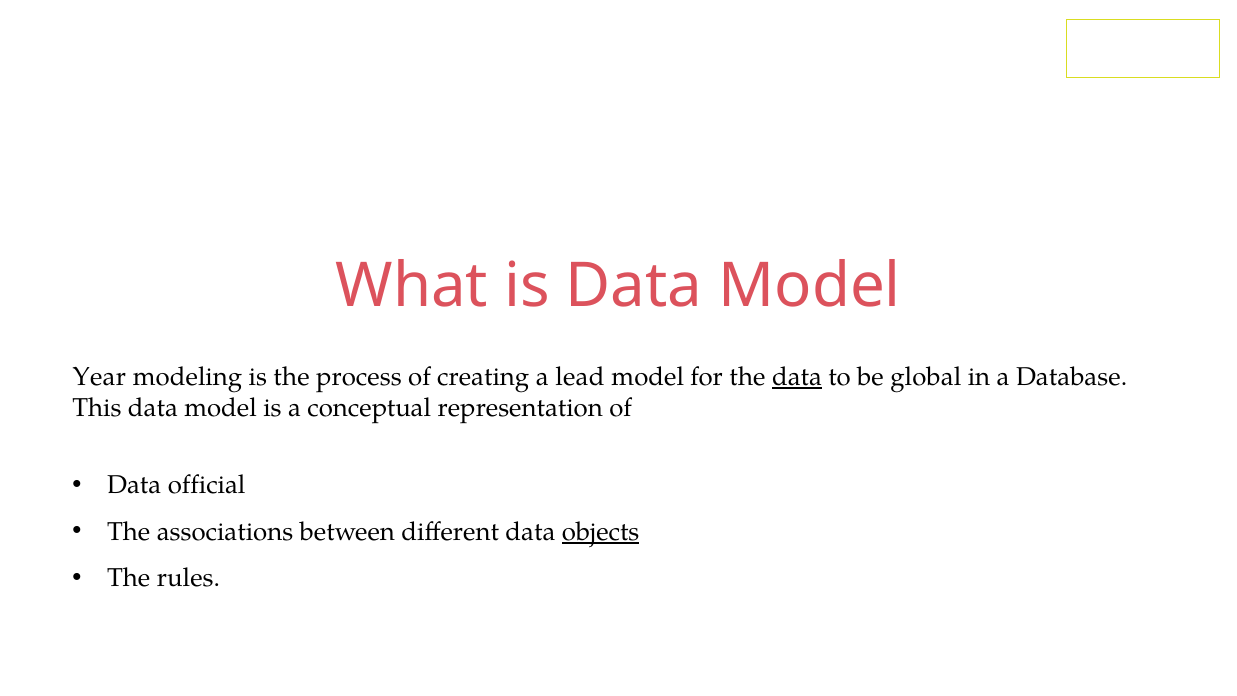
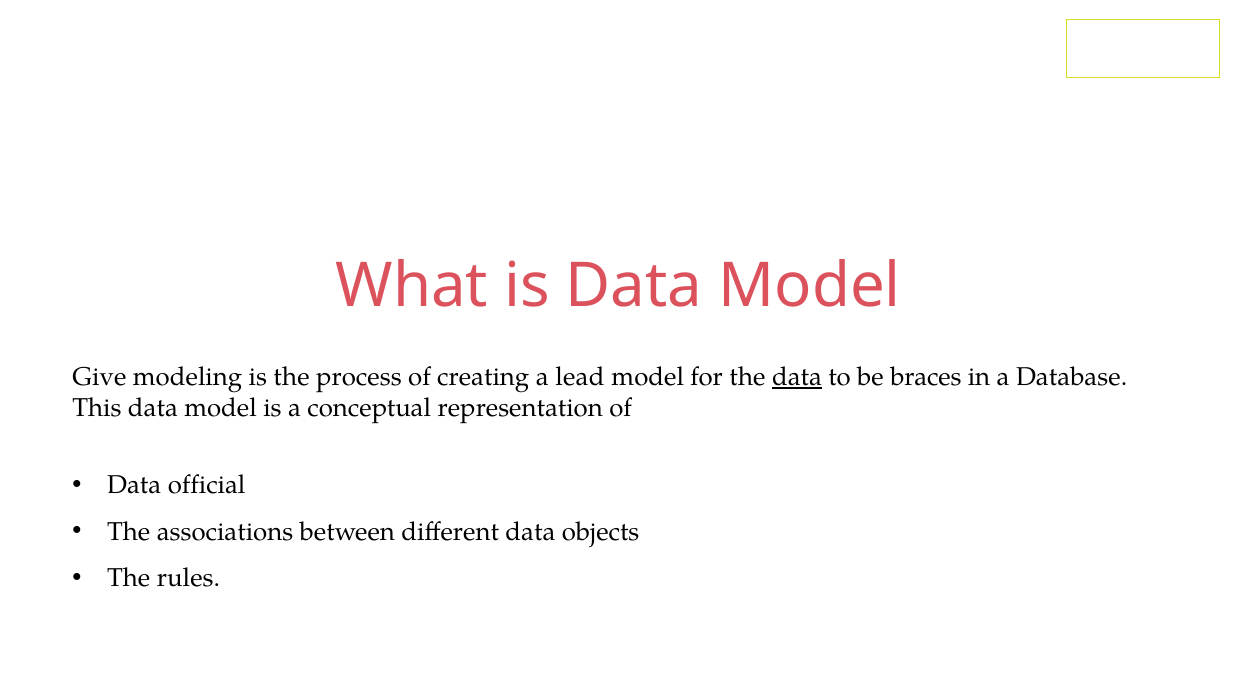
Year: Year -> Give (99, 377)
global: global -> braces (926, 377)
objects underline: present -> none (601, 532)
